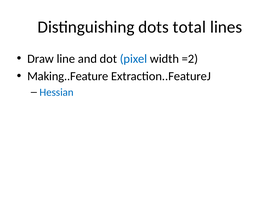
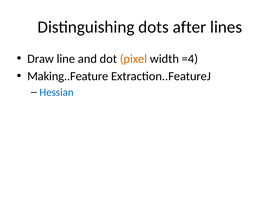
total: total -> after (189, 27)
pixel colour: blue -> orange (133, 59)
=2: =2 -> =4 (190, 59)
